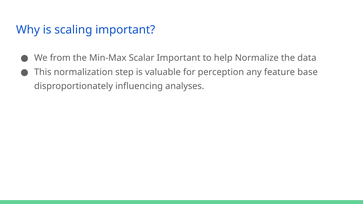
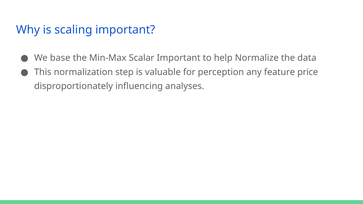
from: from -> base (60, 58)
base: base -> price (308, 72)
